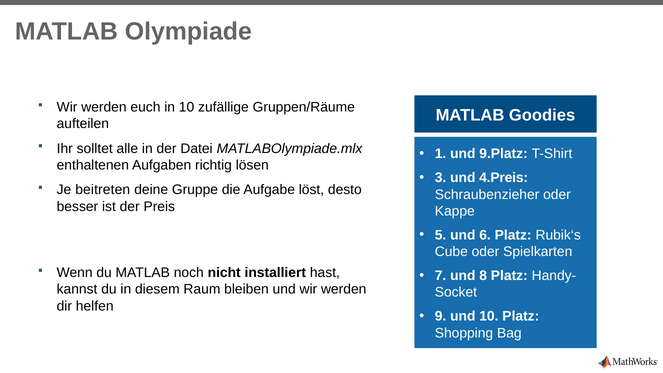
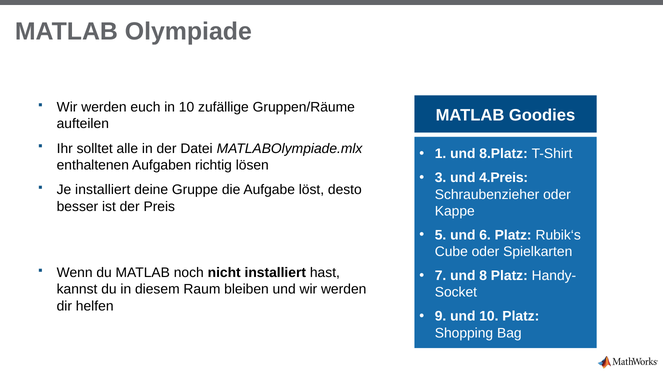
9.Platz: 9.Platz -> 8.Platz (504, 154)
Je beitreten: beitreten -> installiert (103, 190)
